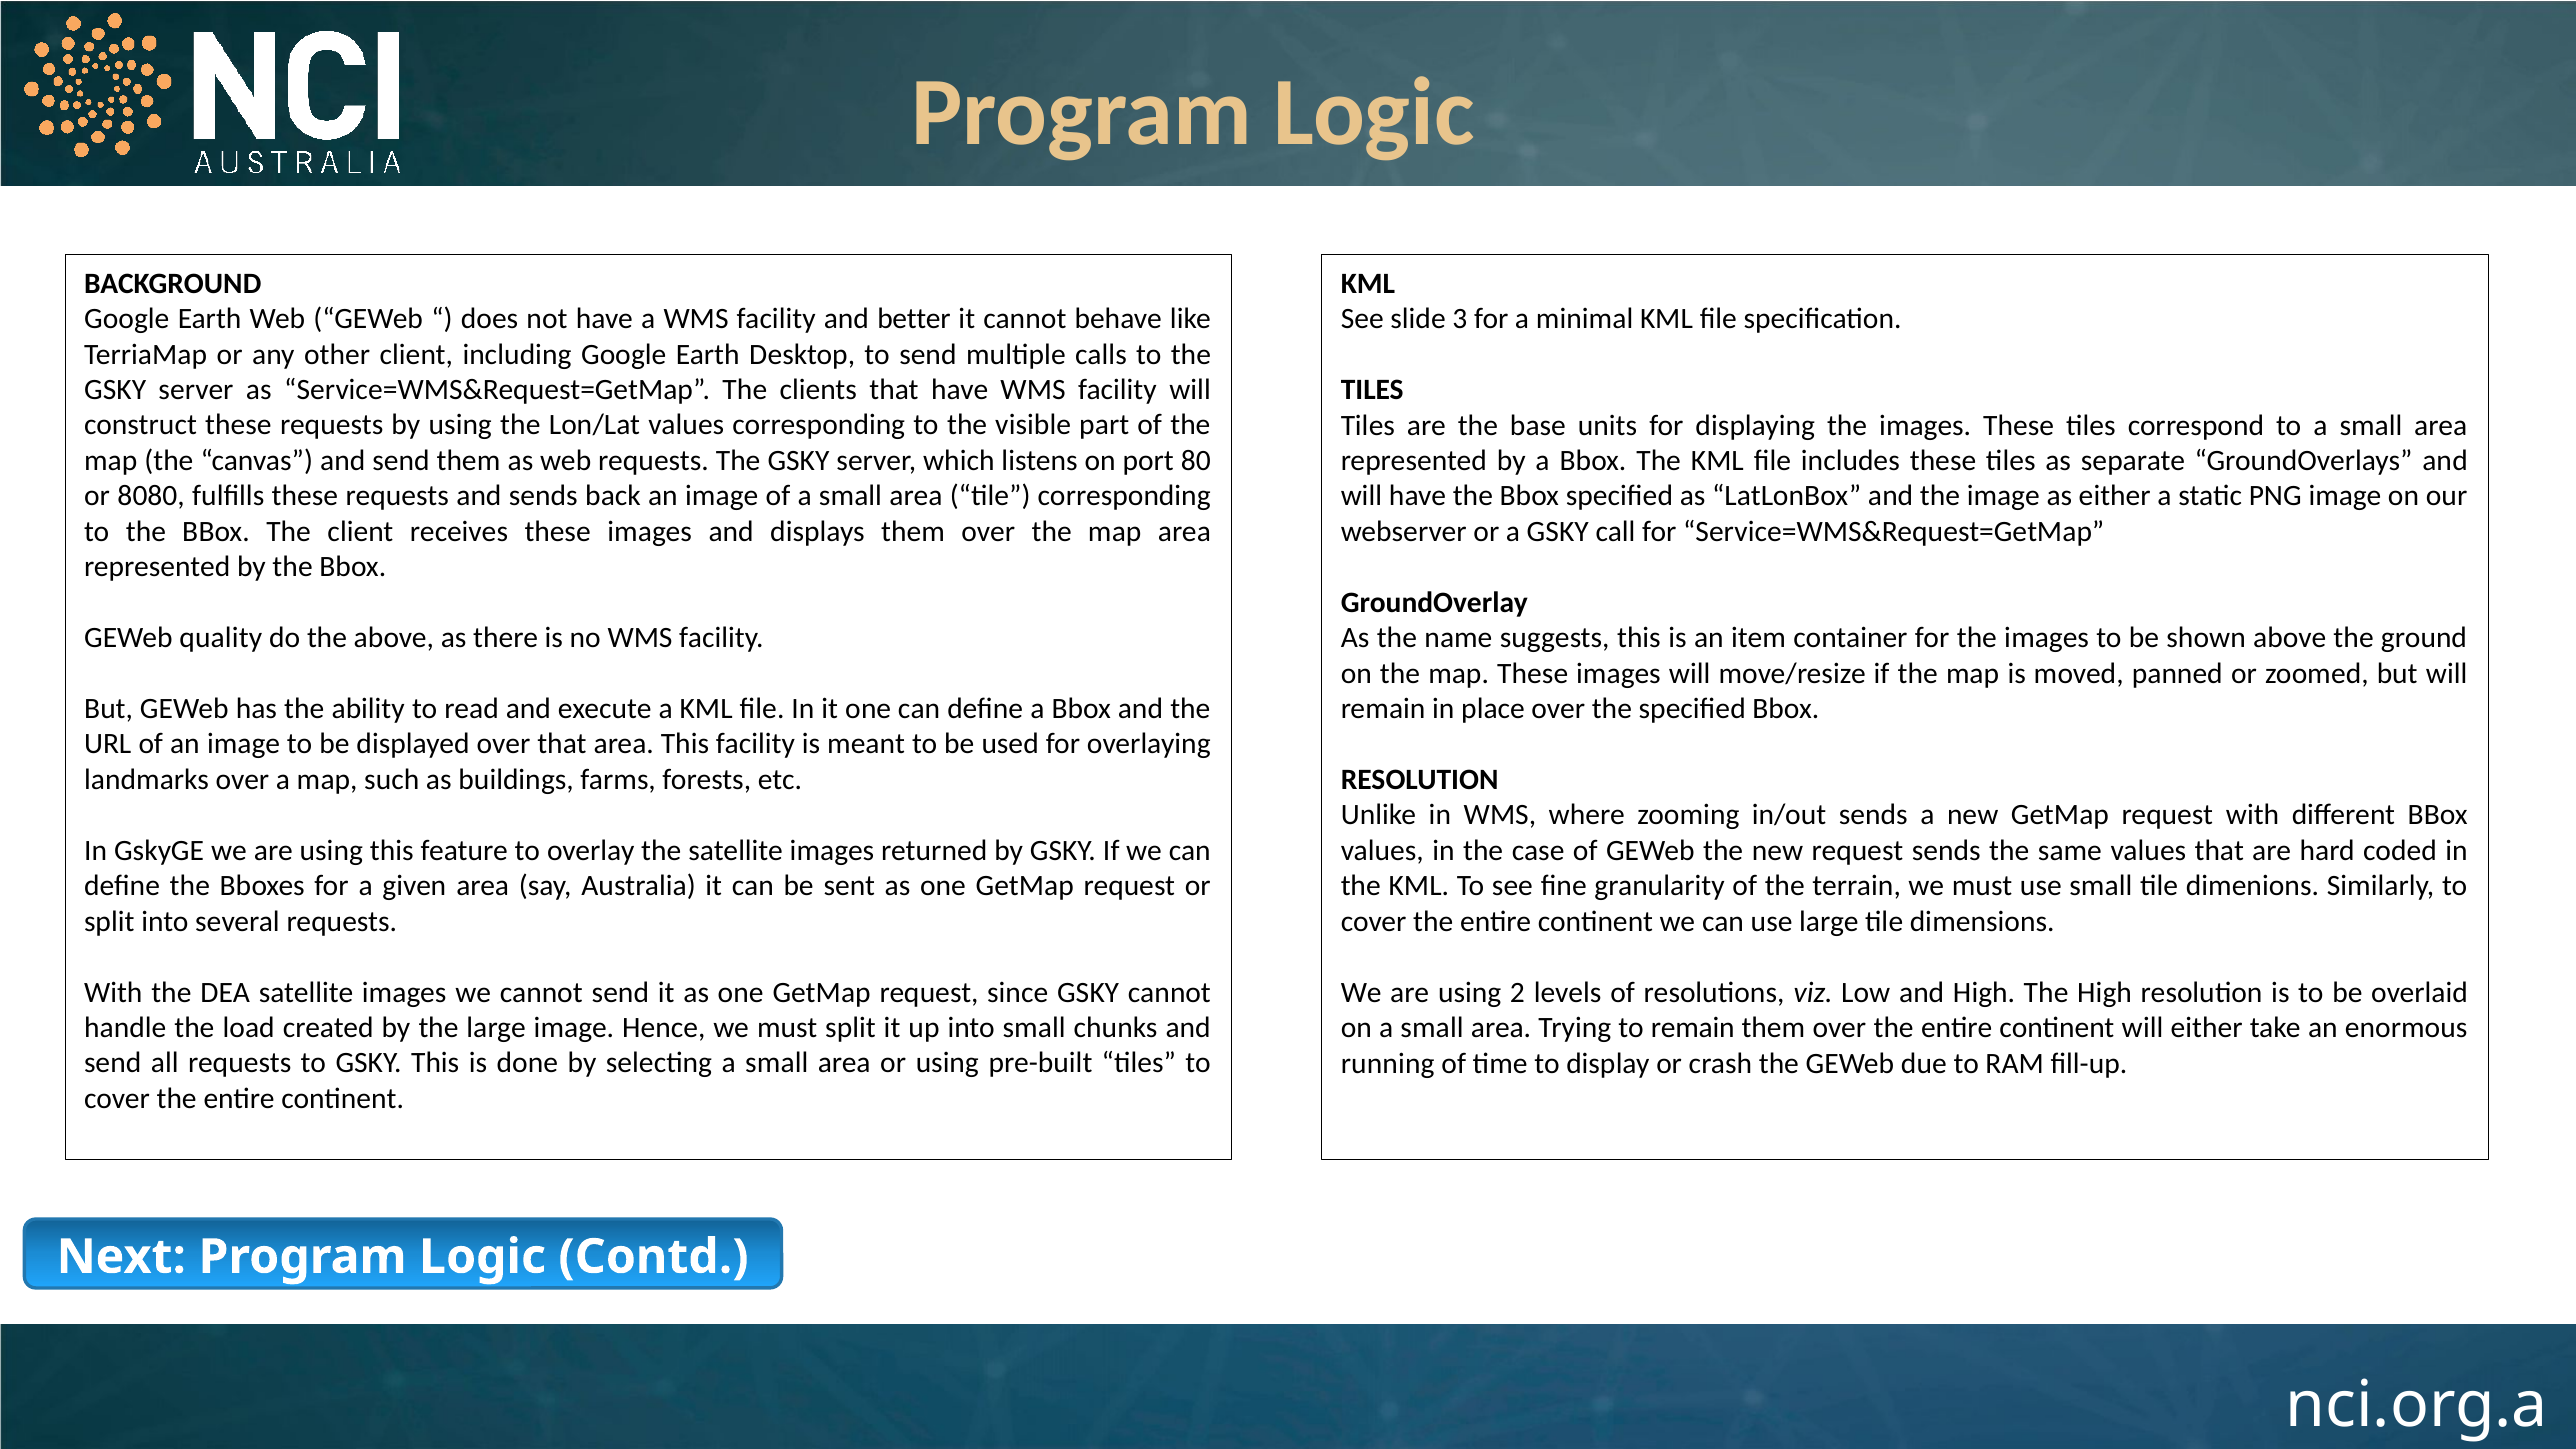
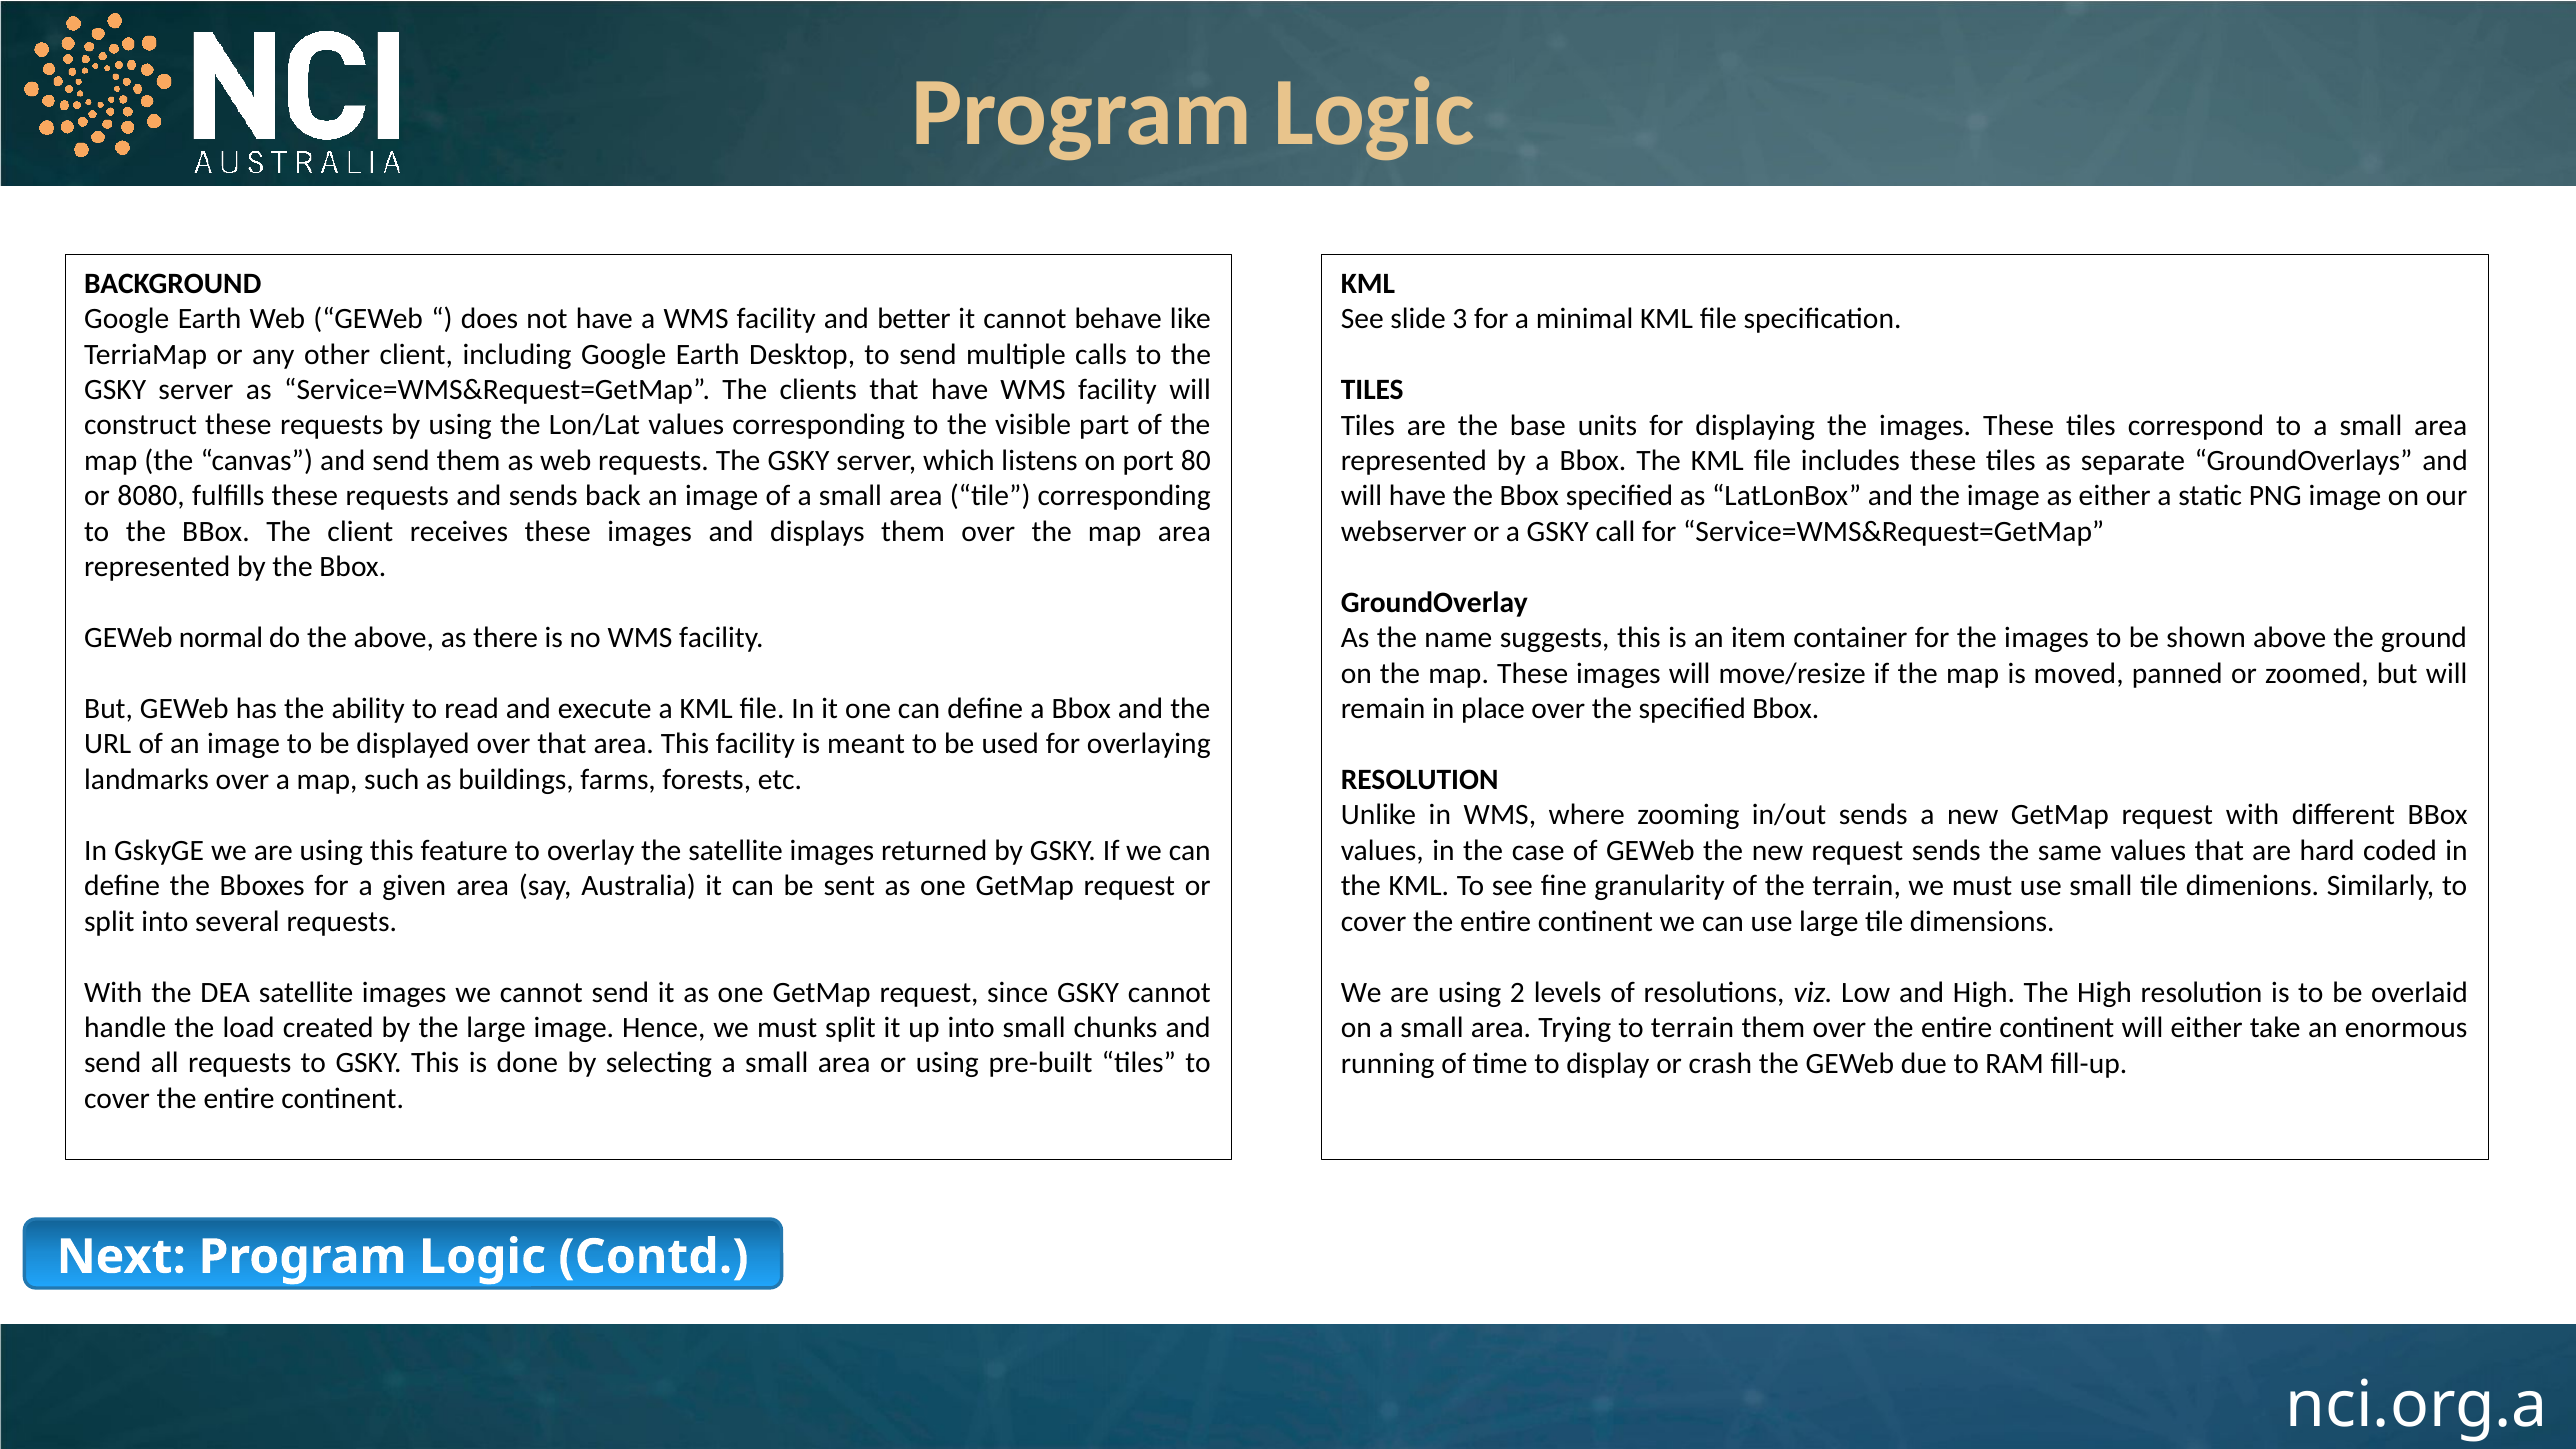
quality: quality -> normal (221, 638)
to remain: remain -> terrain (1692, 1028)
